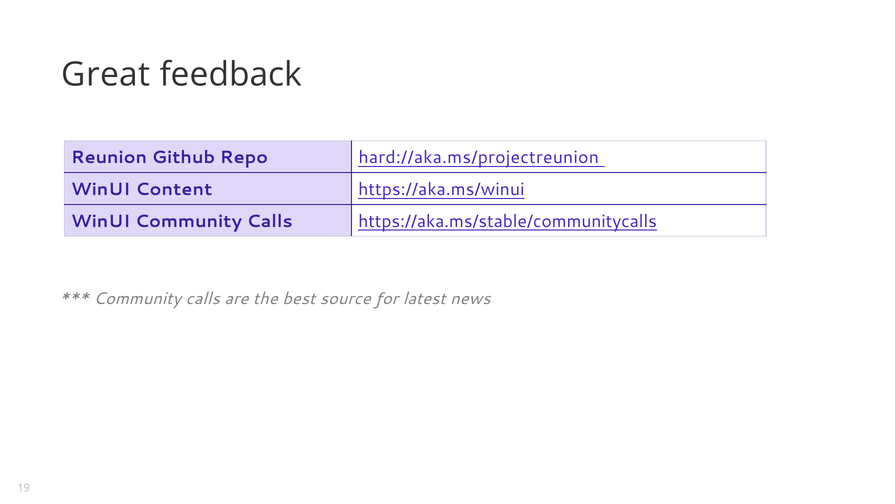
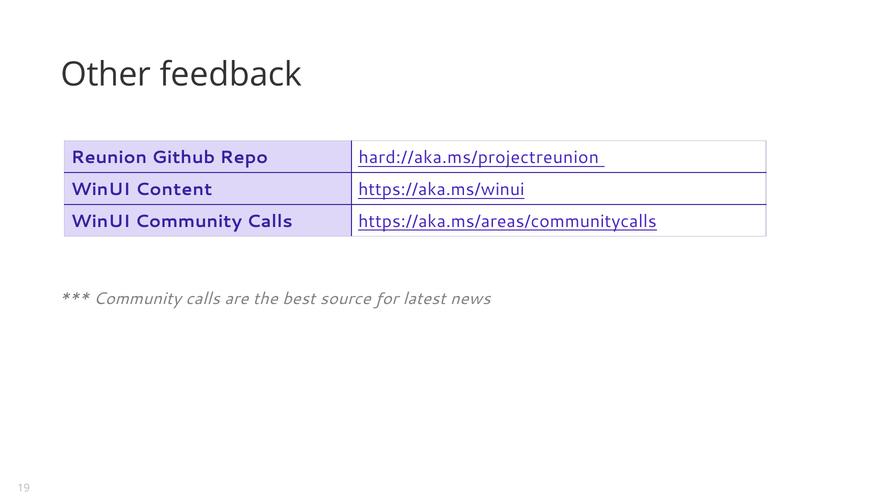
Great: Great -> Other (106, 75)
https://aka.ms/stable/communitycalls: https://aka.ms/stable/communitycalls -> https://aka.ms/areas/communitycalls (507, 221)
